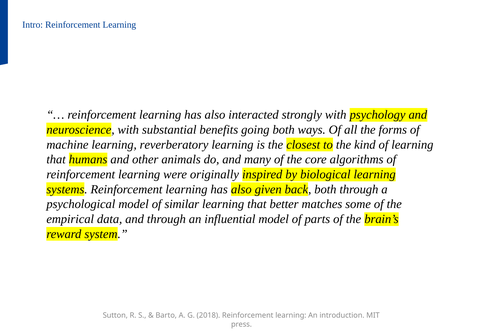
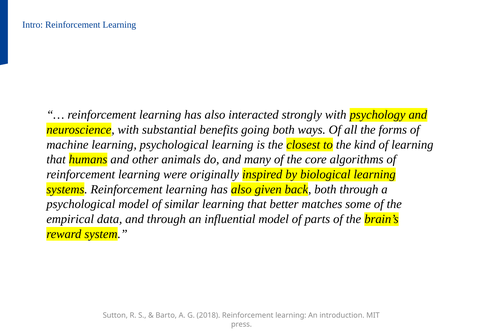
learning reverberatory: reverberatory -> psychological (174, 144)
